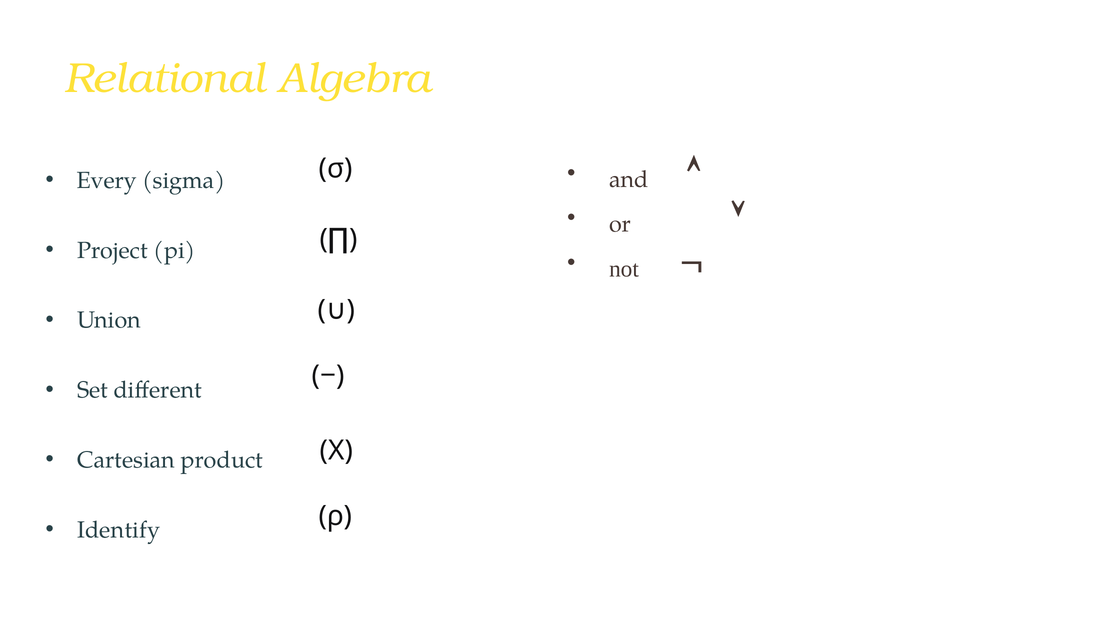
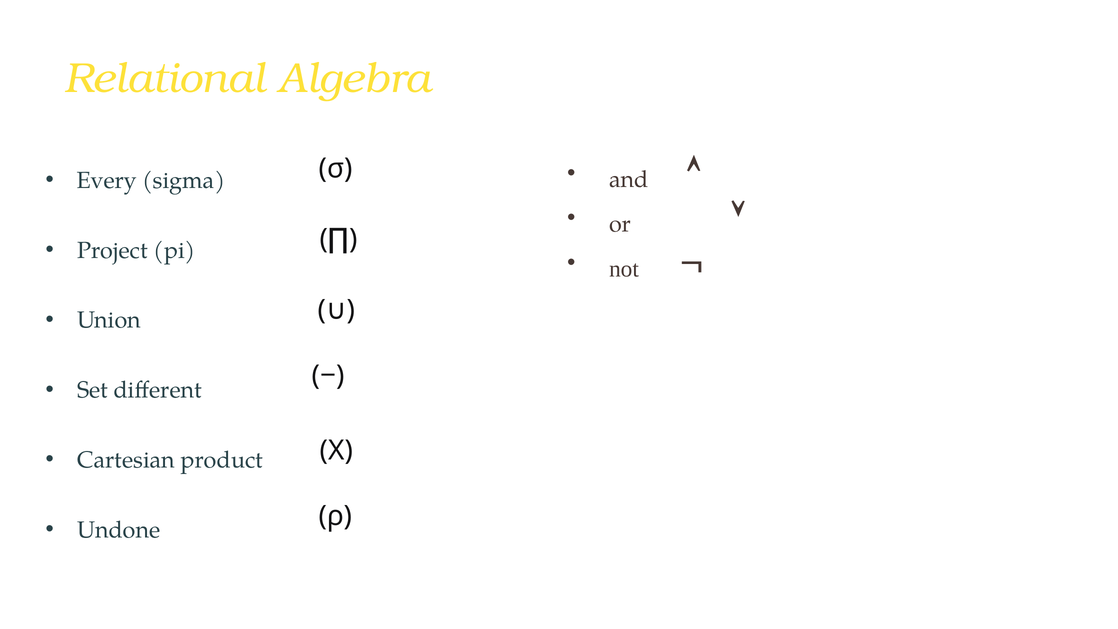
Identify: Identify -> Undone (119, 530)
